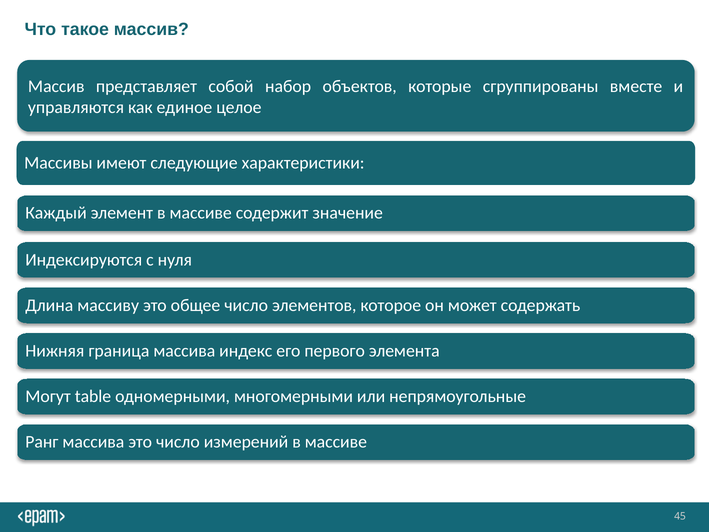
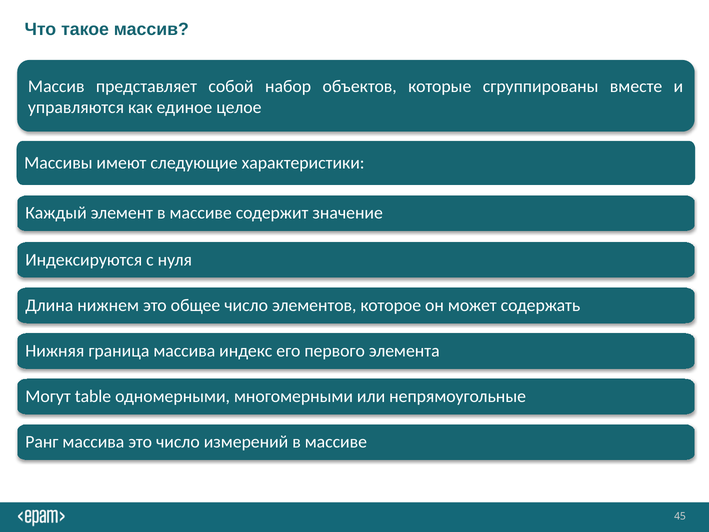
массиву: массиву -> нижнем (108, 305)
